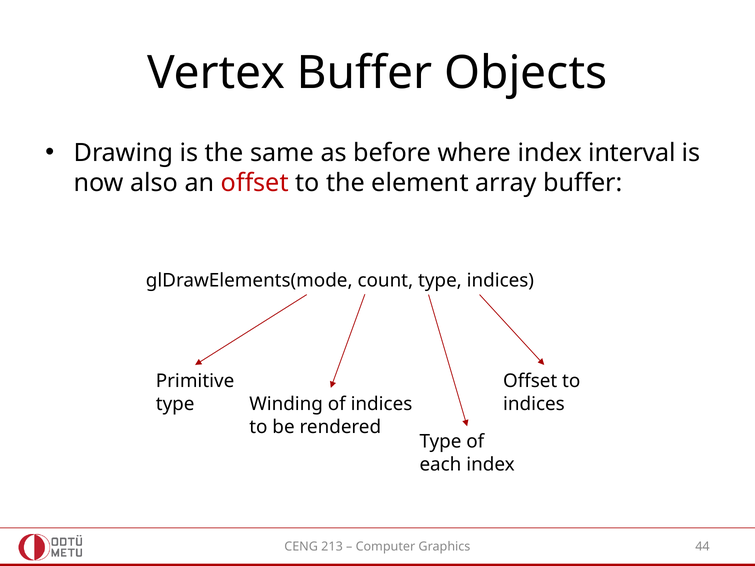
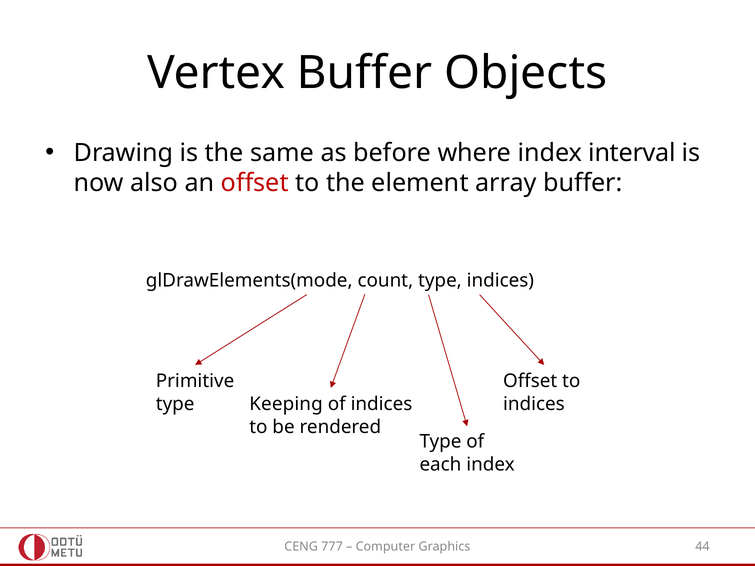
Winding: Winding -> Keeping (286, 404)
213: 213 -> 777 (332, 547)
